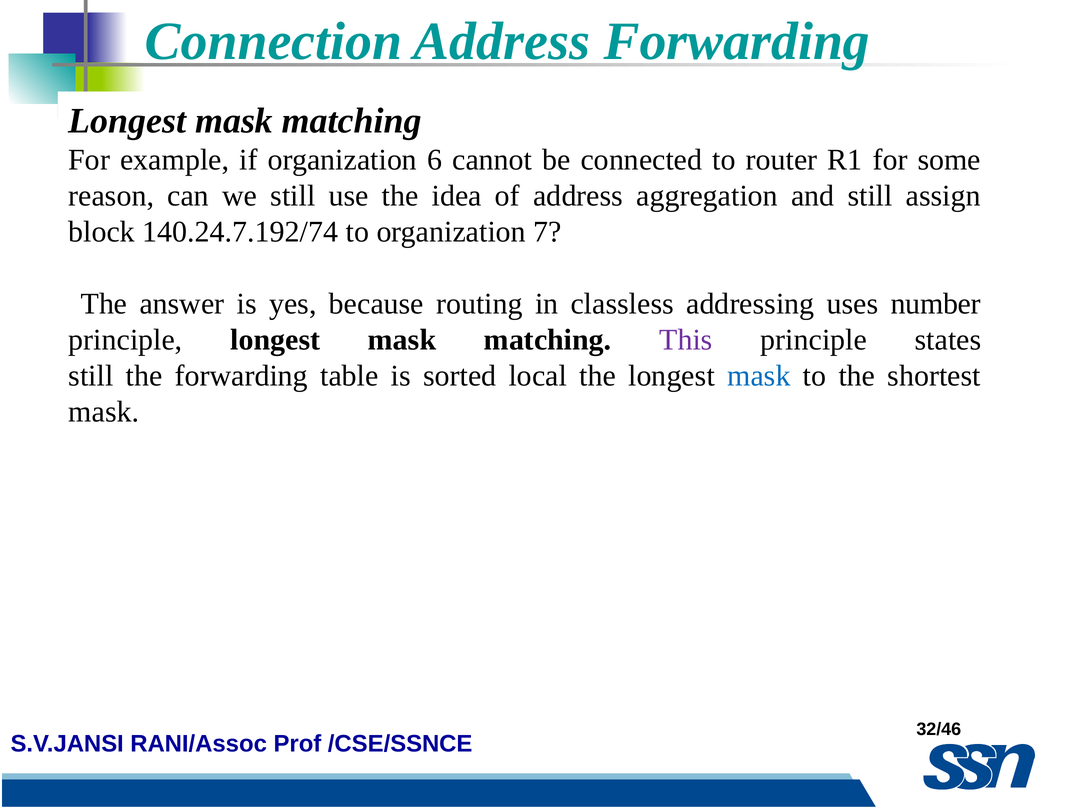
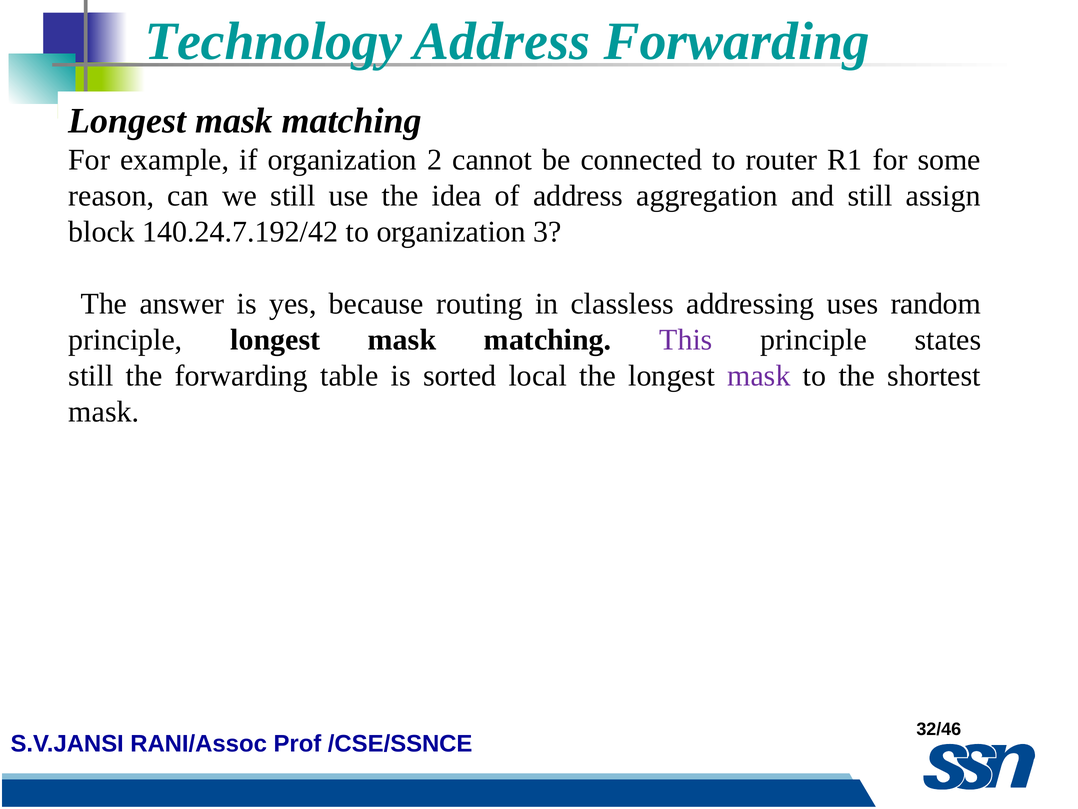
Connection: Connection -> Technology (274, 41)
6: 6 -> 2 (435, 160)
140.24.7.192/74: 140.24.7.192/74 -> 140.24.7.192/42 (240, 232)
7: 7 -> 3 (547, 232)
number: number -> random (936, 304)
mask colour: blue -> purple (759, 376)
